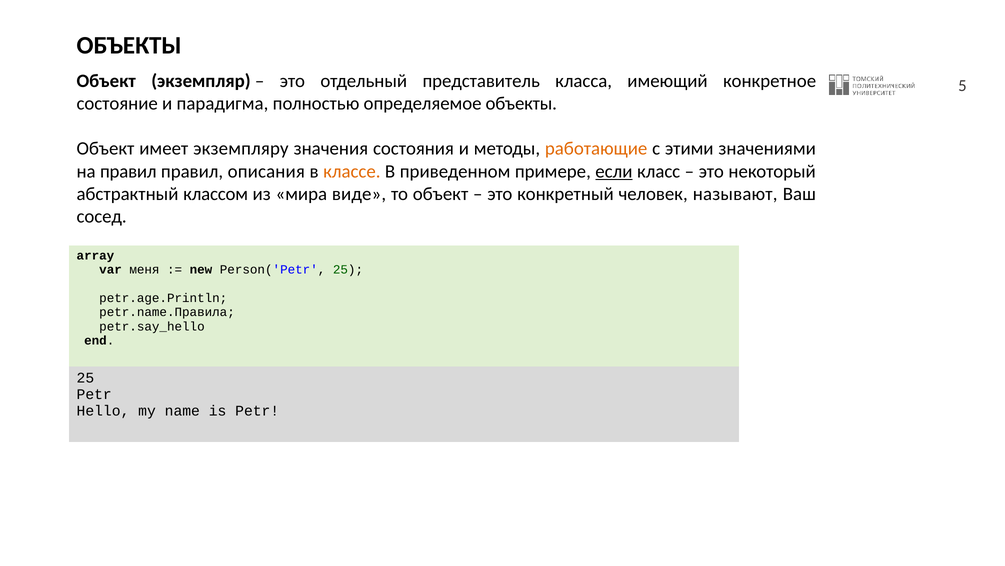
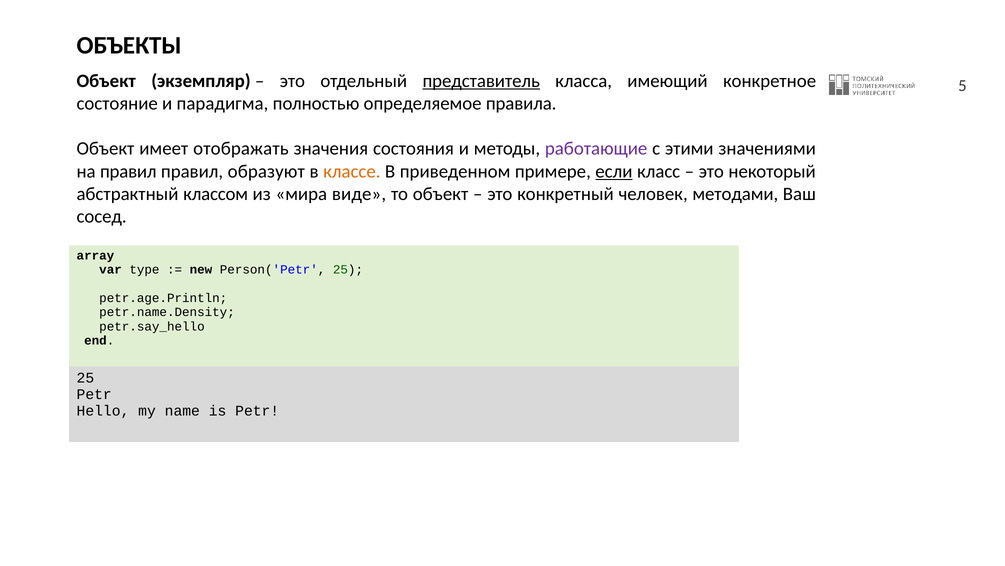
представитель underline: none -> present (481, 81)
определяемое объекты: объекты -> правила (521, 103)
экземпляру: экземпляру -> отображать (241, 149)
работающие colour: orange -> purple (596, 149)
описания: описания -> образуют (266, 171)
называют: называют -> методами (735, 194)
меня: меня -> type (144, 269)
petr.name.Правила: petr.name.Правила -> petr.name.Density (167, 312)
